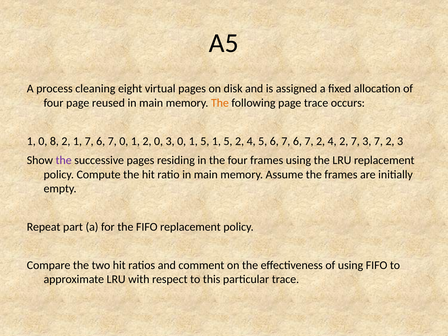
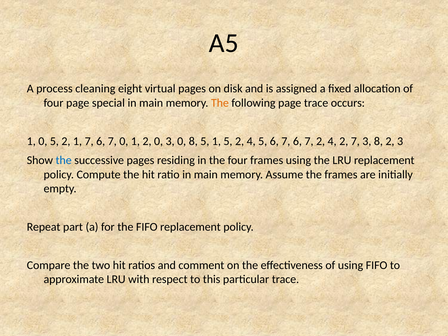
reused: reused -> special (108, 103)
0 8: 8 -> 5 (54, 141)
3 0 1: 1 -> 8 (193, 141)
3 7: 7 -> 8 (378, 141)
the colour: purple -> blue (64, 160)
